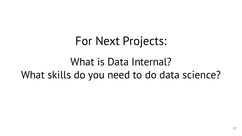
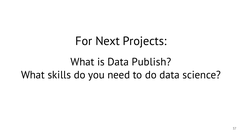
Internal: Internal -> Publish (151, 62)
